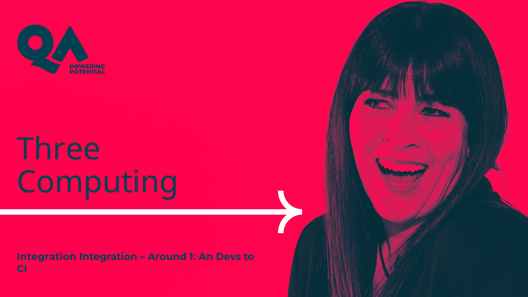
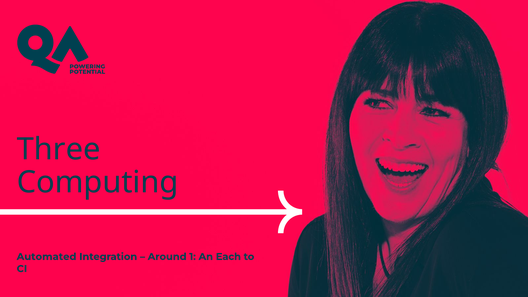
Integration: Integration -> Automated (47, 257)
Devs: Devs -> Each (228, 257)
